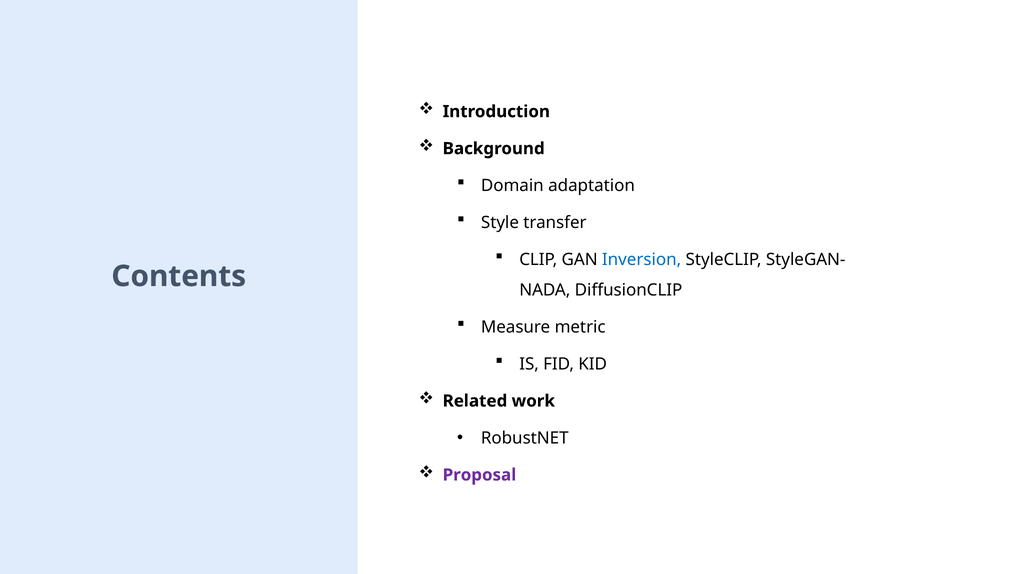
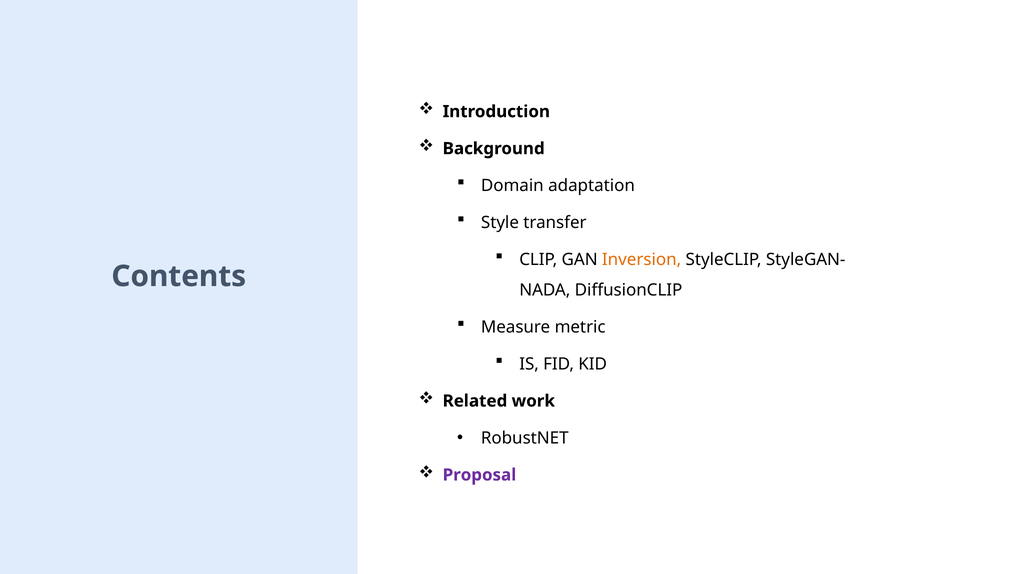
Inversion colour: blue -> orange (642, 260)
